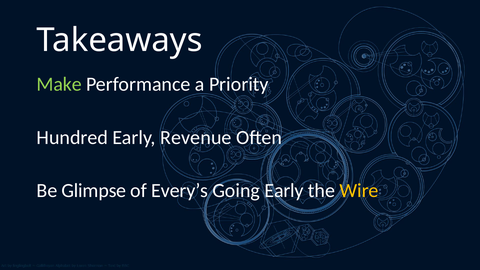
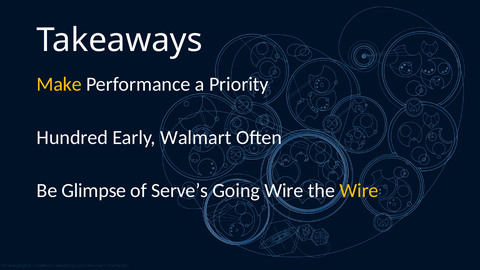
Make colour: light green -> yellow (59, 84)
Revenue: Revenue -> Walmart (196, 137)
Every’s: Every’s -> Serve’s (180, 191)
Going Early: Early -> Wire (284, 191)
